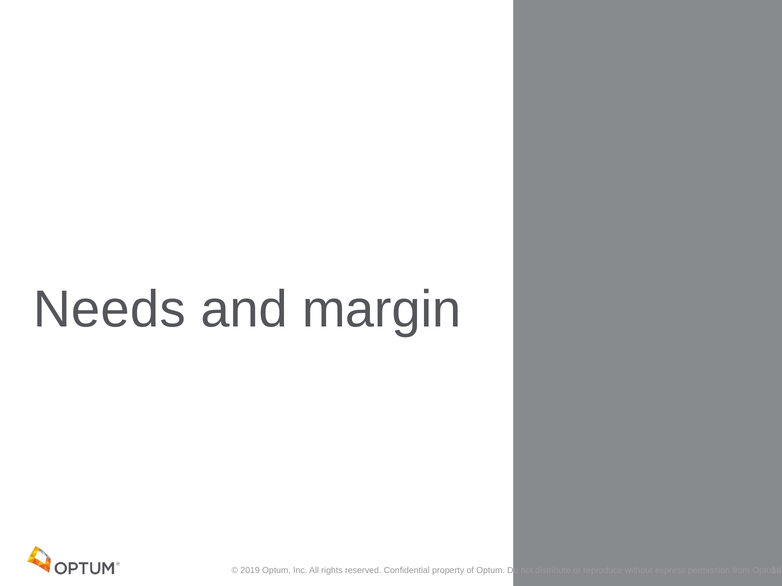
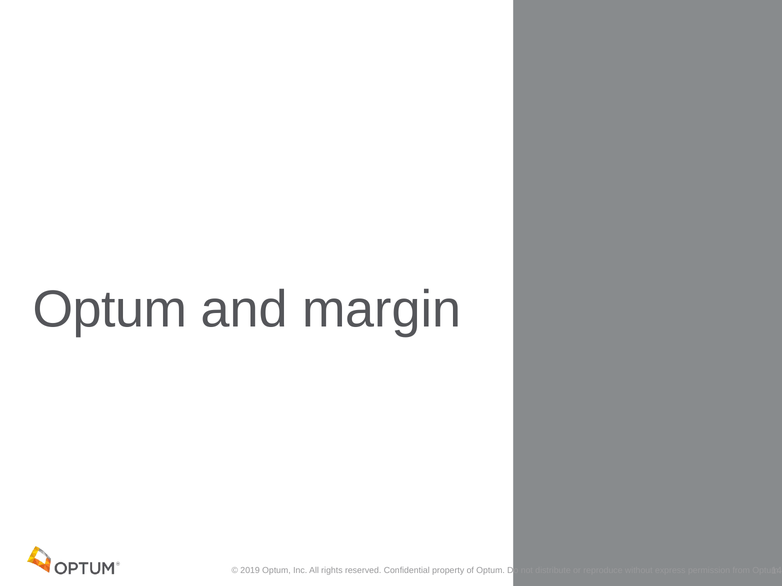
Needs: Needs -> Optum (110, 310)
